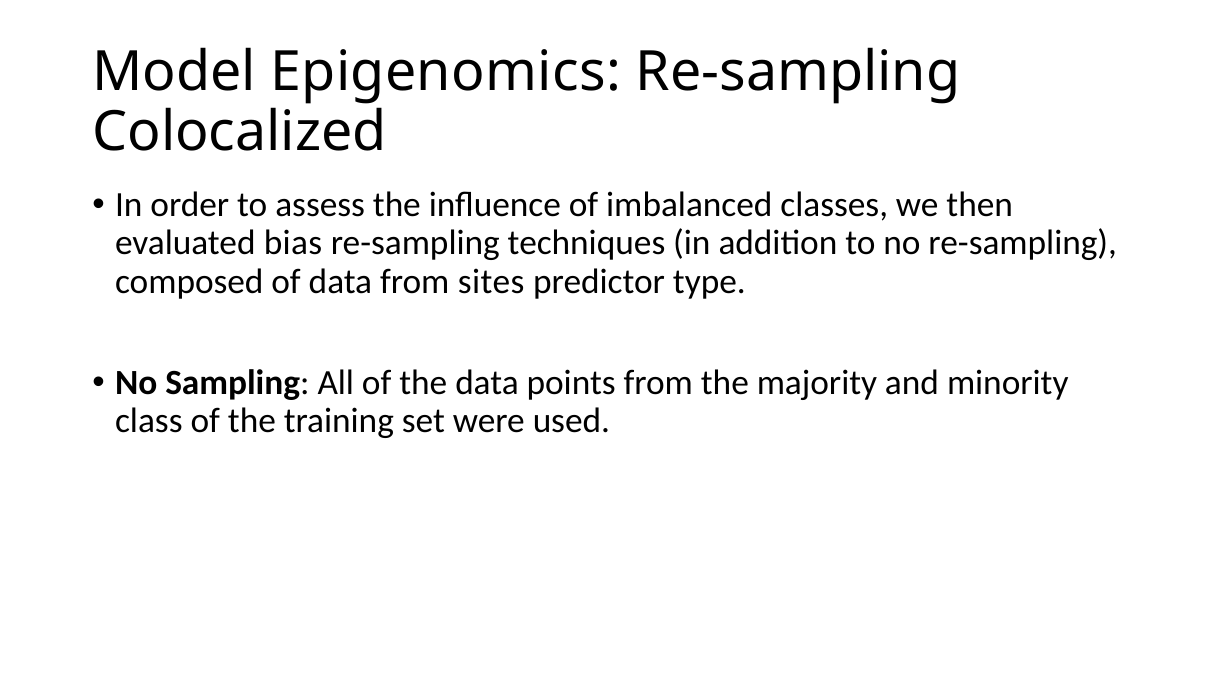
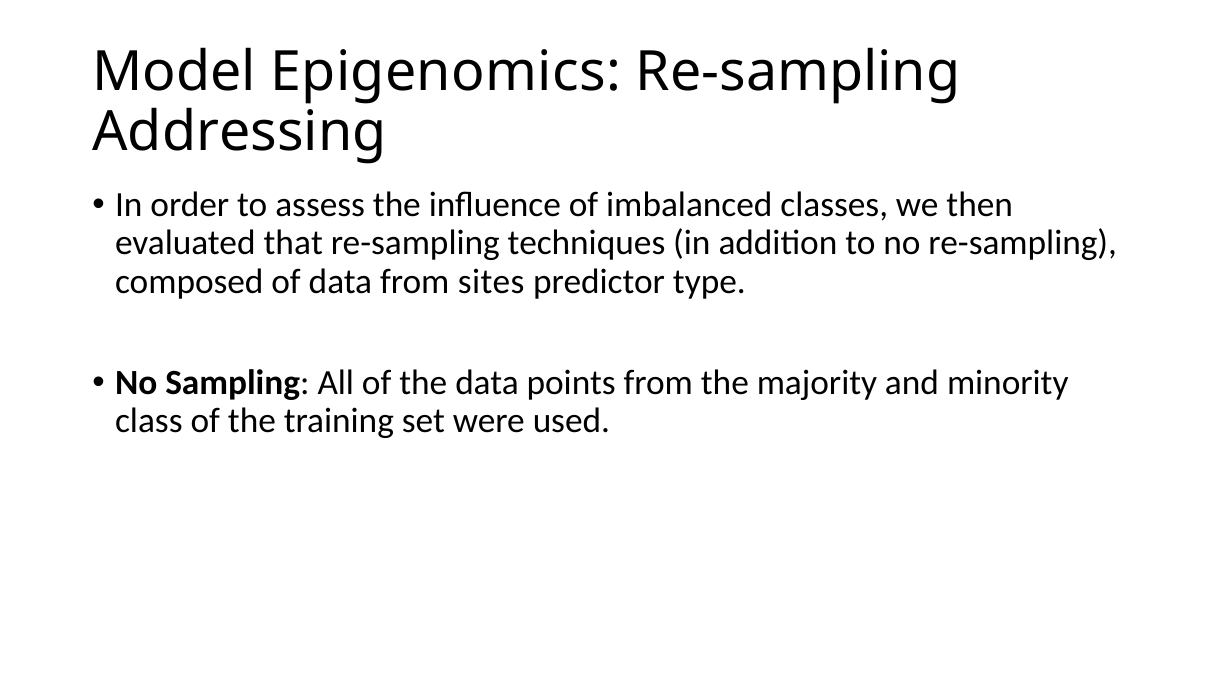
Colocalized: Colocalized -> Addressing (240, 132)
bias: bias -> that (293, 243)
